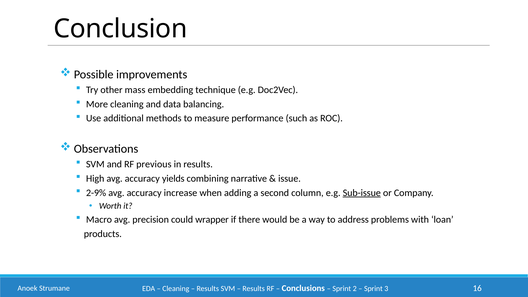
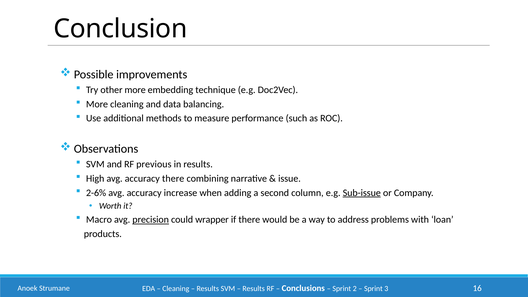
other mass: mass -> more (135, 90)
accuracy yields: yields -> there (173, 179)
2-9%: 2-9% -> 2-6% (96, 193)
precision underline: none -> present (151, 220)
